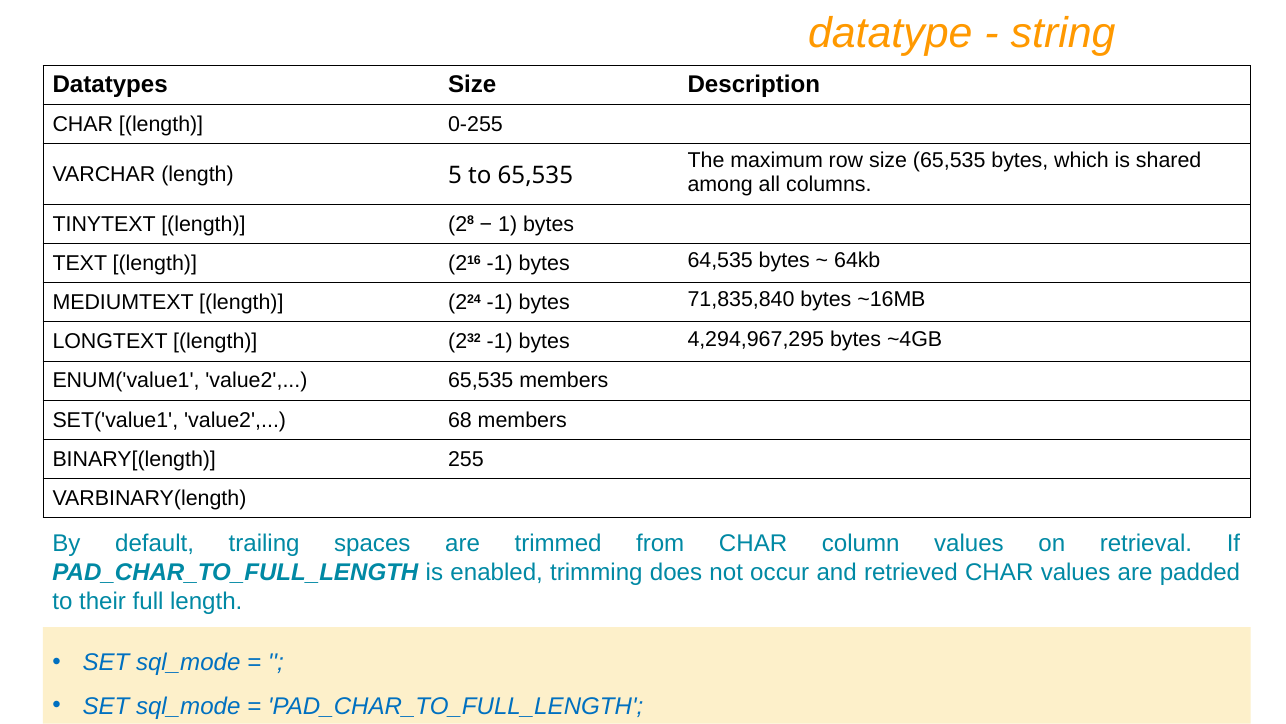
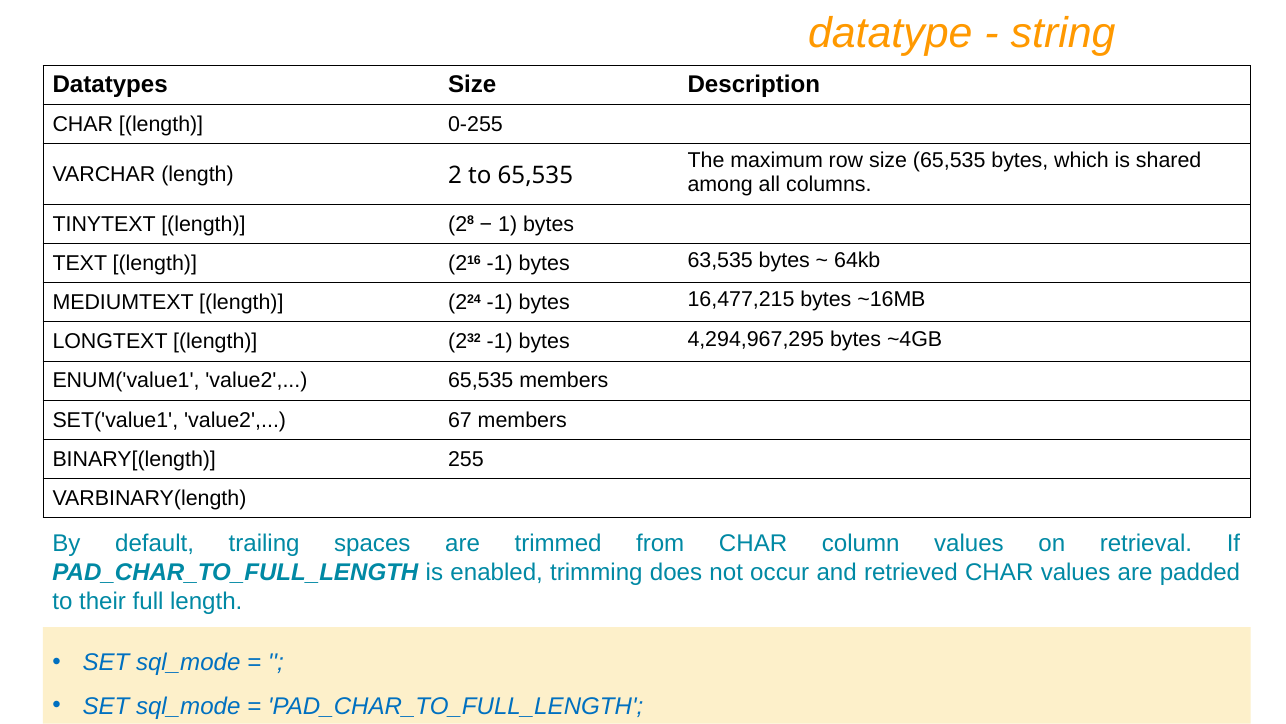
5: 5 -> 2 (455, 175)
64,535: 64,535 -> 63,535 (720, 260)
71,835,840: 71,835,840 -> 16,477,215 (741, 300)
68: 68 -> 67 (460, 420)
